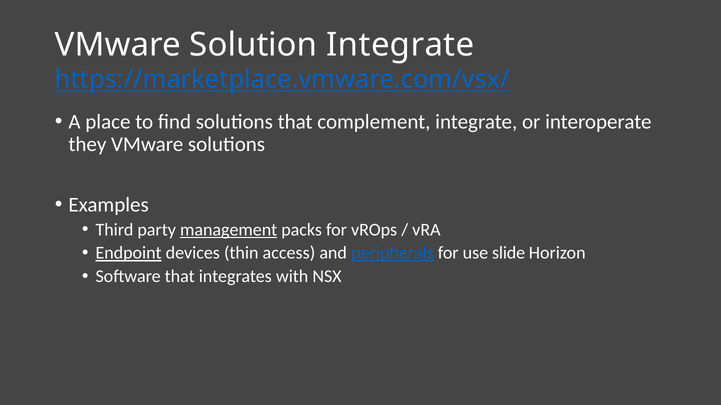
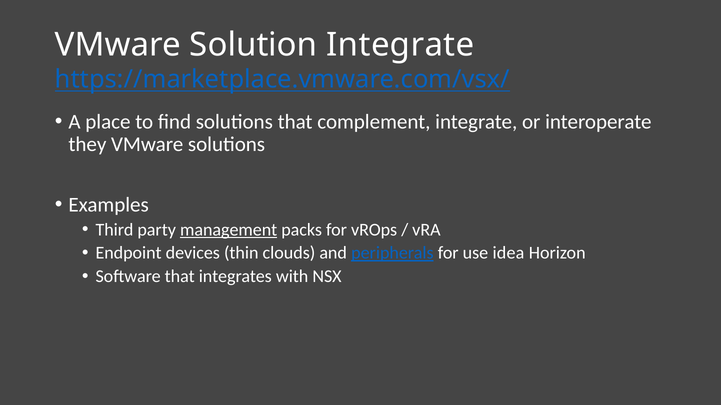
Endpoint underline: present -> none (129, 253)
access: access -> clouds (289, 253)
slide: slide -> idea (508, 253)
